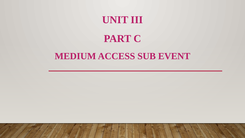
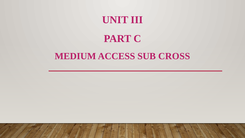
EVENT: EVENT -> CROSS (174, 56)
